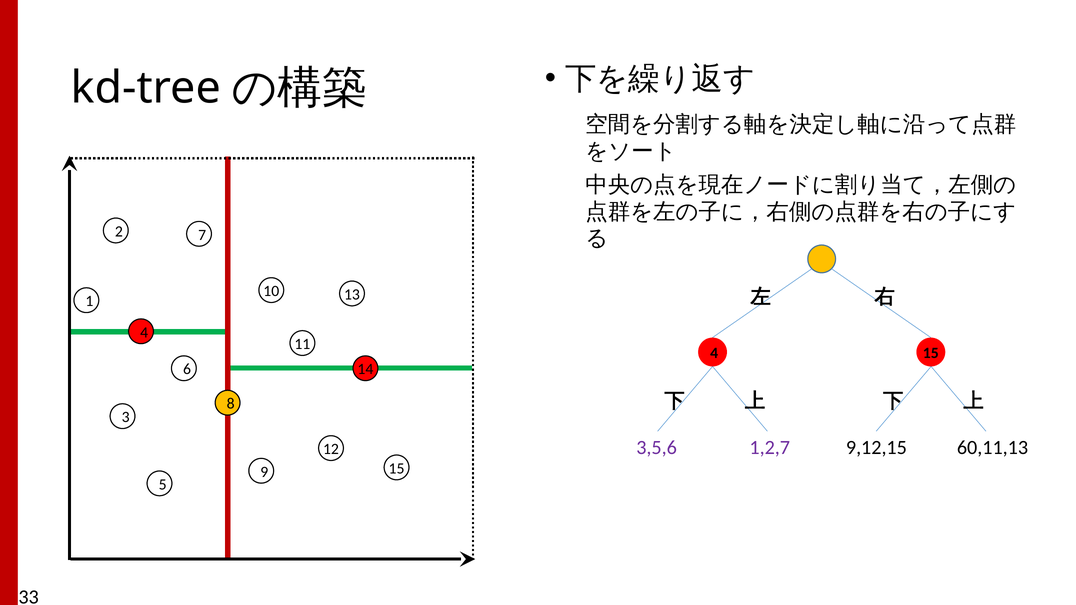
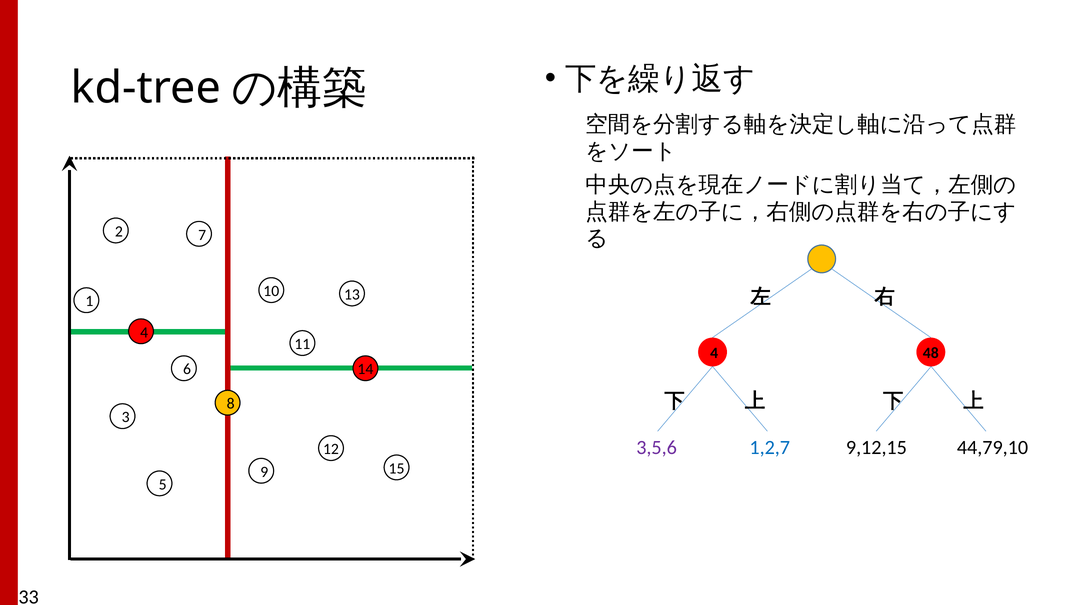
4 15: 15 -> 48 (931, 353)
1,2,7 colour: purple -> blue (770, 448)
60,11,13: 60,11,13 -> 44,79,10 (993, 448)
